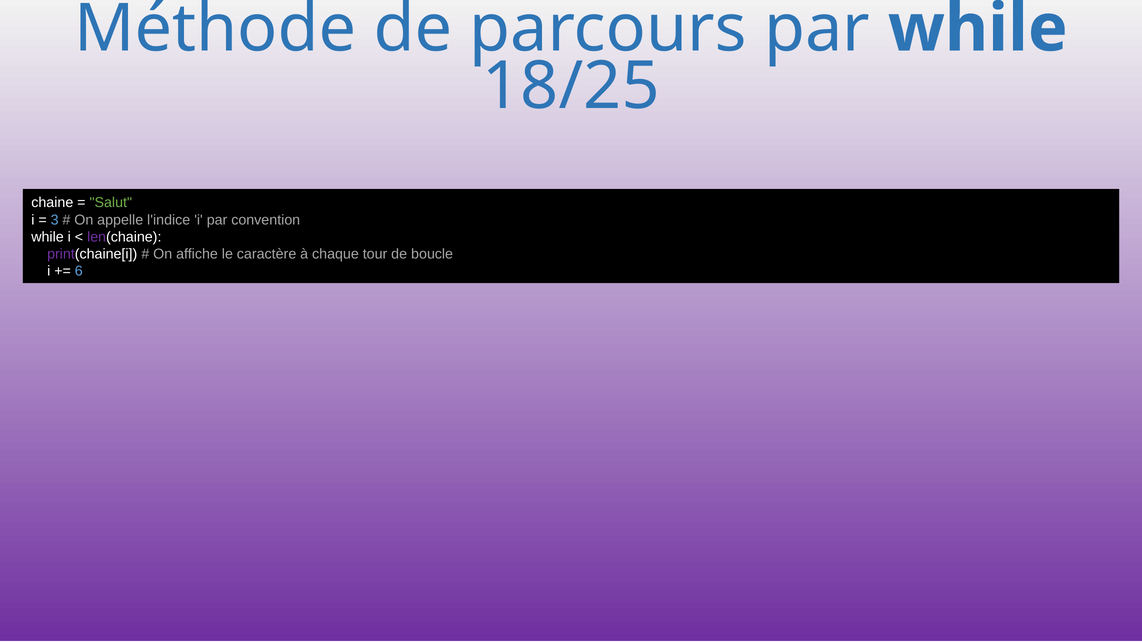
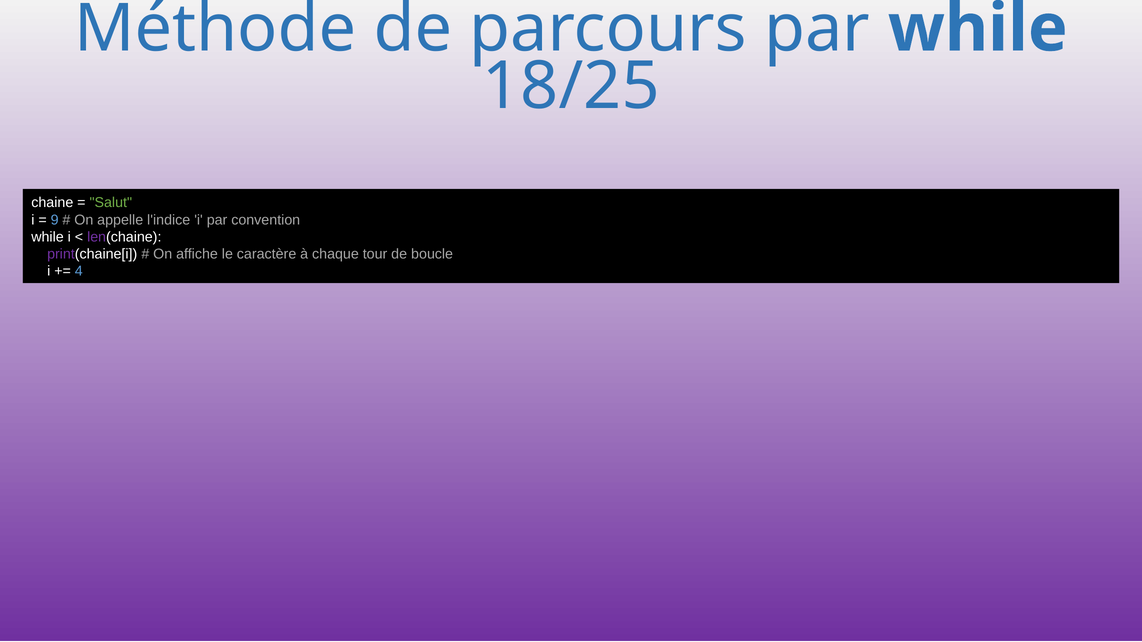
3: 3 -> 9 (55, 220)
6: 6 -> 4 (79, 271)
